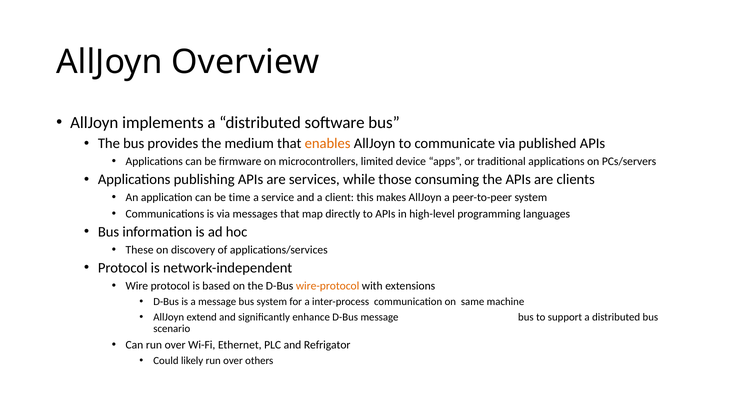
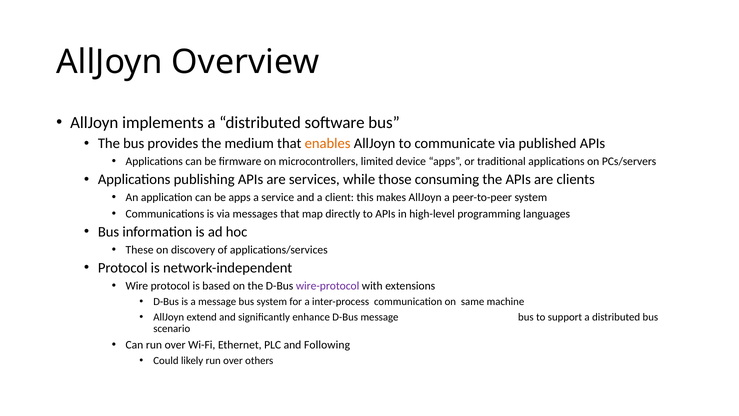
be time: time -> apps (240, 197)
wire-protocol colour: orange -> purple (328, 286)
Refrigator: Refrigator -> Following (327, 345)
